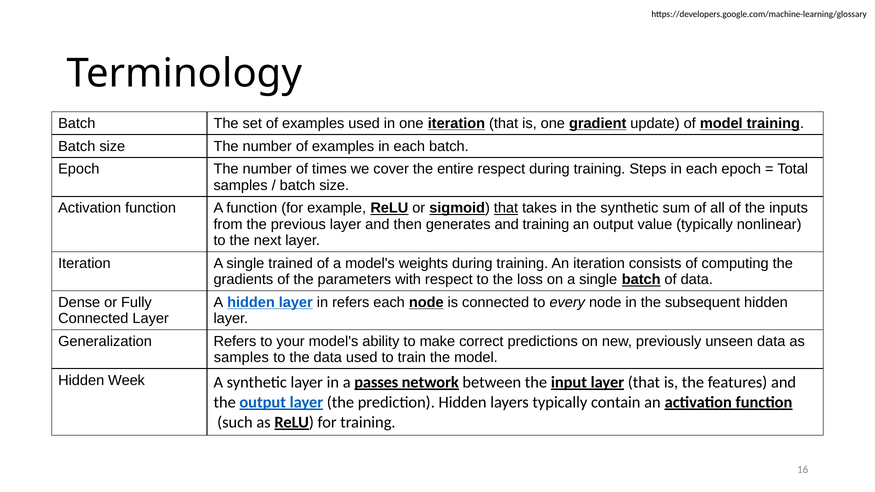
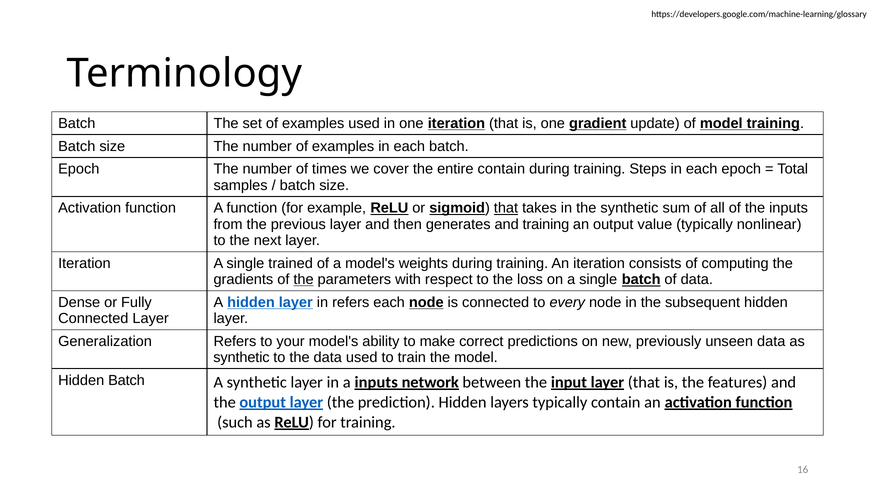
entire respect: respect -> contain (501, 169)
the underline: none -> present (303, 280)
samples: samples -> synthetic (241, 358)
Hidden Week: Week -> Batch (127, 380)
a passes: passes -> inputs (376, 382)
